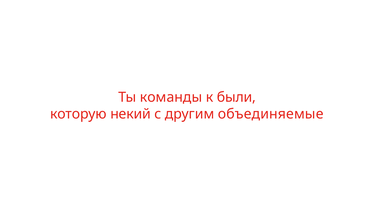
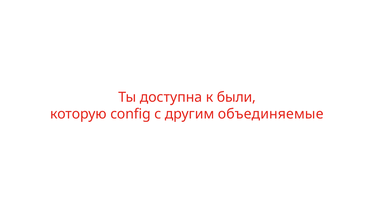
команды: команды -> доступна (171, 97)
некий: некий -> config (131, 114)
